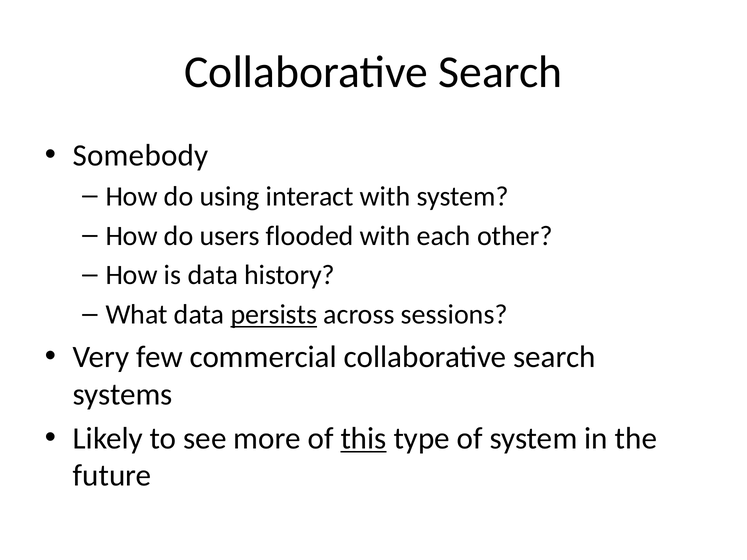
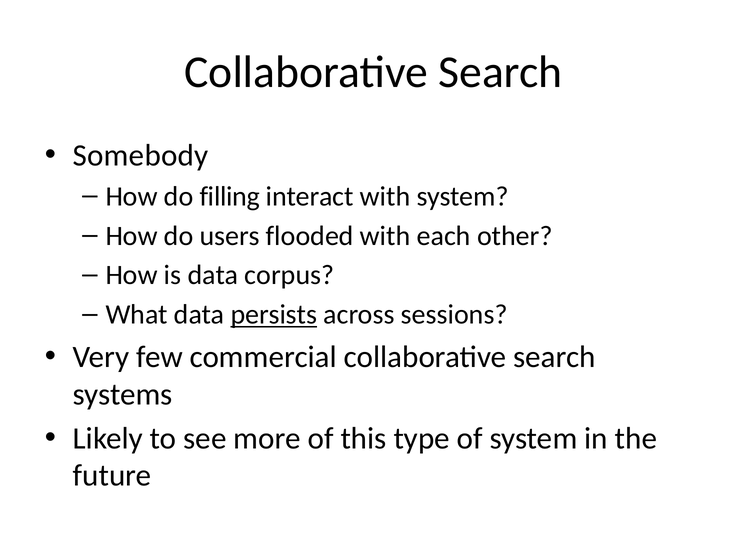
using: using -> filling (230, 196)
history: history -> corpus (289, 275)
this underline: present -> none (364, 439)
